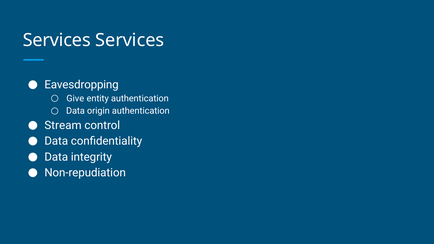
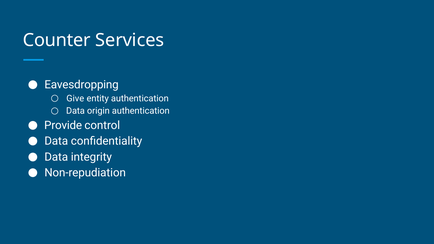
Services: Services -> Counter (57, 40)
Stream: Stream -> Provide (63, 125)
